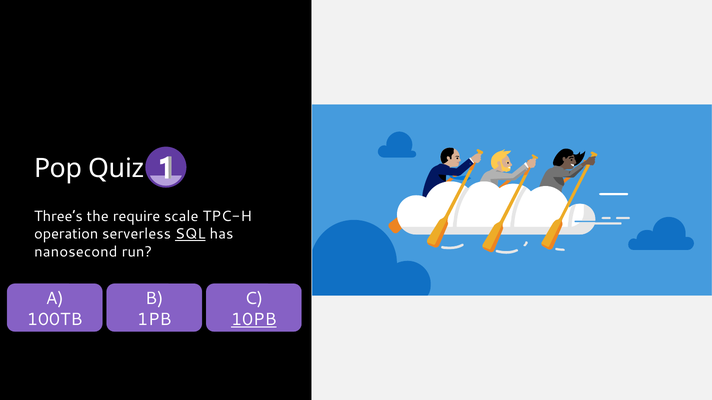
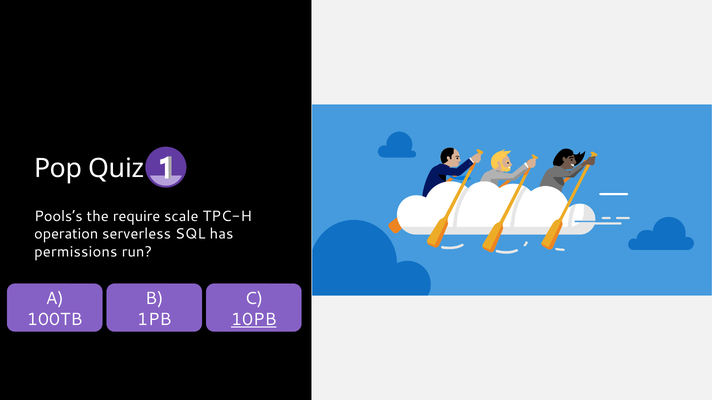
Three’s: Three’s -> Pools’s (58, 216)
SQL underline: present -> none (190, 234)
nanosecond: nanosecond -> permissions (76, 252)
